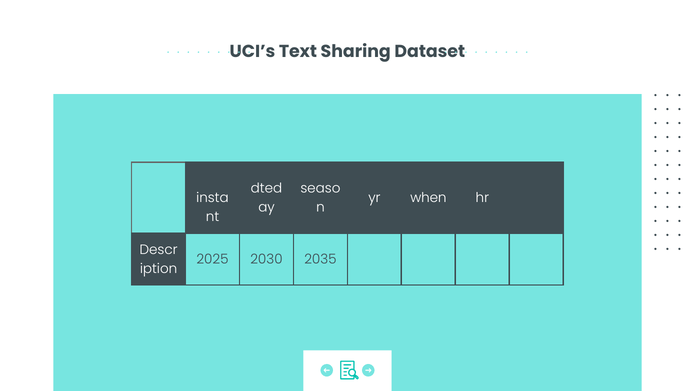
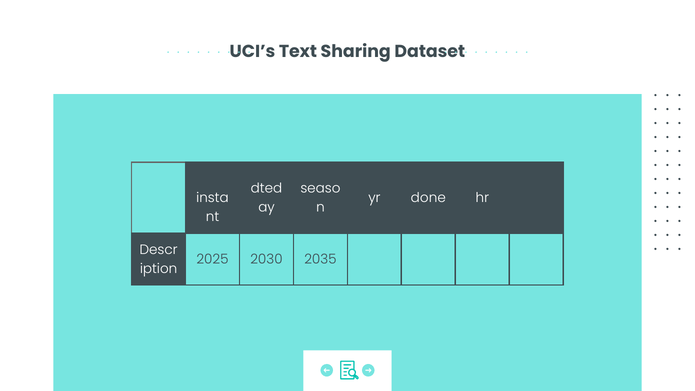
when: when -> done (428, 198)
